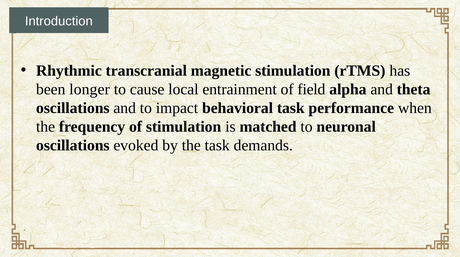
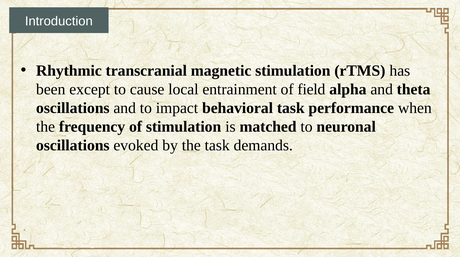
longer: longer -> except (90, 90)
